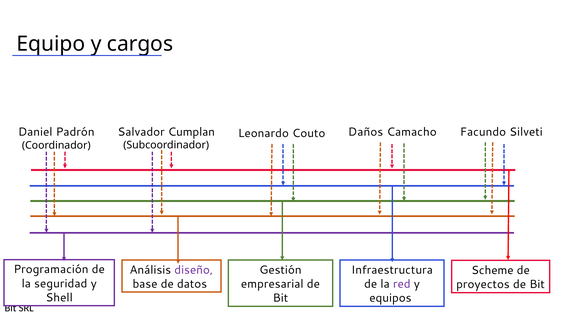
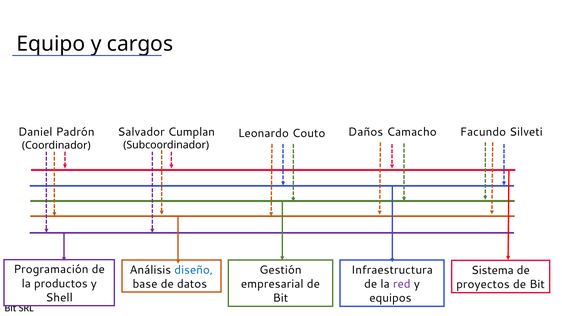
diseño colour: purple -> blue (194, 270)
Scheme: Scheme -> Sistema (492, 270)
seguridad: seguridad -> productos (61, 284)
